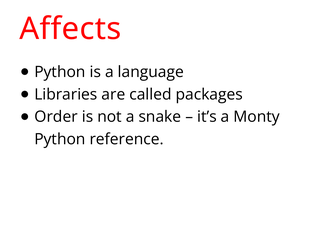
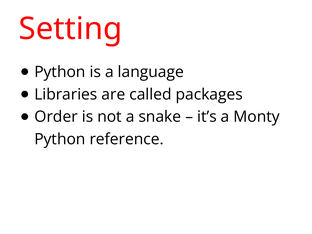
Affects: Affects -> Setting (70, 29)
